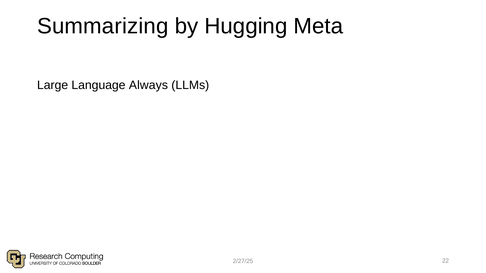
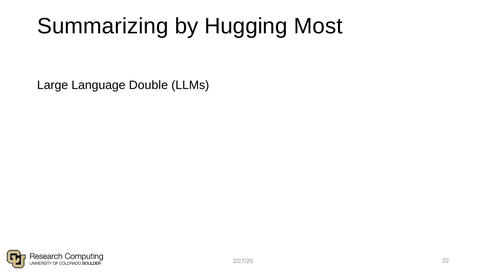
Meta: Meta -> Most (318, 26)
Always: Always -> Double (148, 85)
